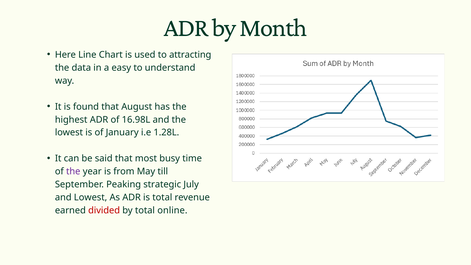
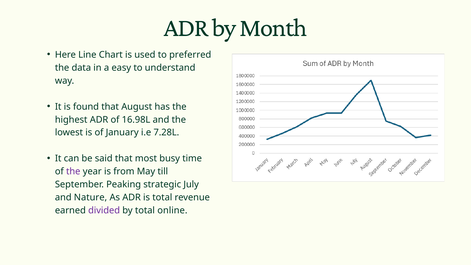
attracting: attracting -> preferred (190, 55)
1.28L: 1.28L -> 7.28L (166, 133)
and Lowest: Lowest -> Nature (91, 197)
divided colour: red -> purple (104, 210)
